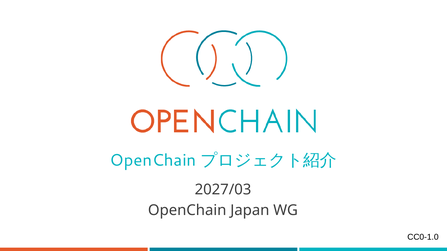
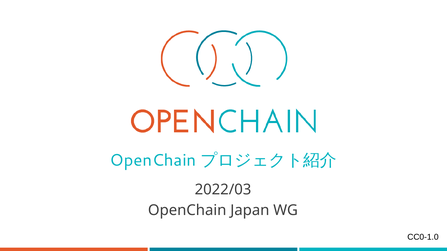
2027/03: 2027/03 -> 2022/03 (223, 190)
